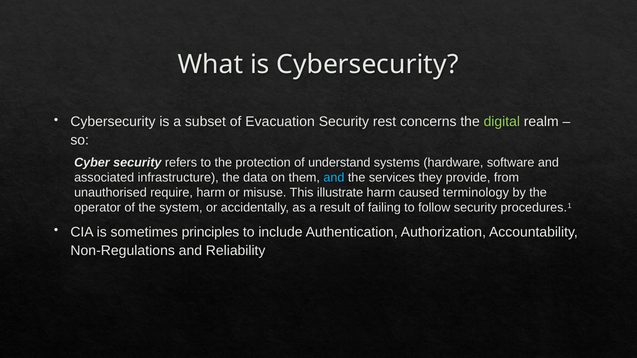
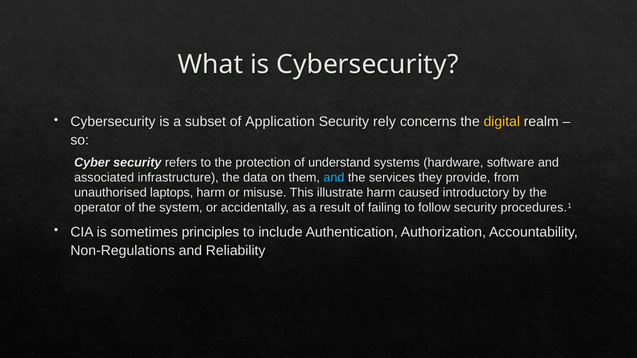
Evacuation: Evacuation -> Application (280, 122)
rest: rest -> rely (384, 122)
digital colour: light green -> yellow (502, 122)
require: require -> laptops (172, 193)
terminology: terminology -> introductory (476, 193)
